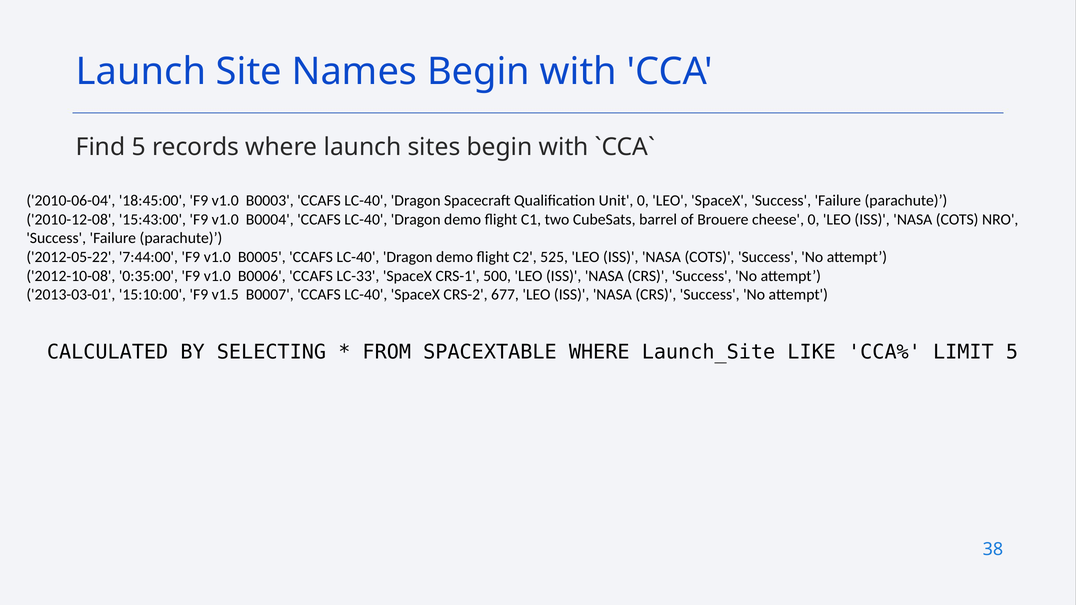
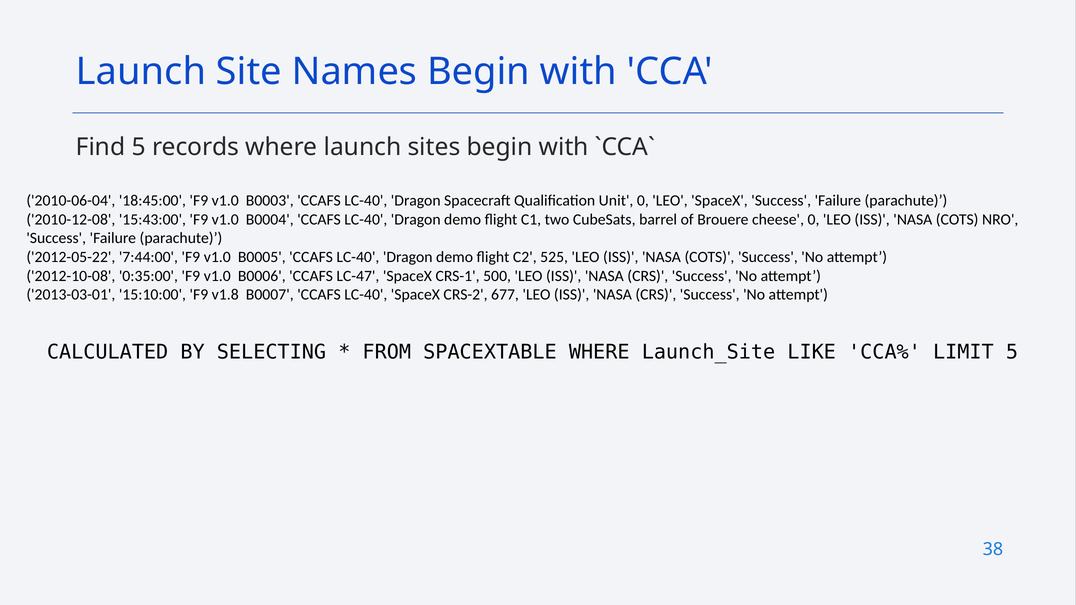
LC-33: LC-33 -> LC-47 (358, 276)
v1.5: v1.5 -> v1.8 (225, 295)
